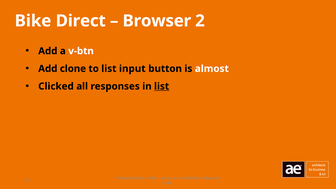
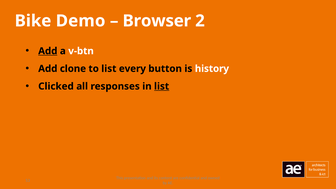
Direct: Direct -> Demo (81, 21)
Add underline: none -> present (48, 51)
input: input -> every (132, 69)
almost: almost -> history (212, 69)
